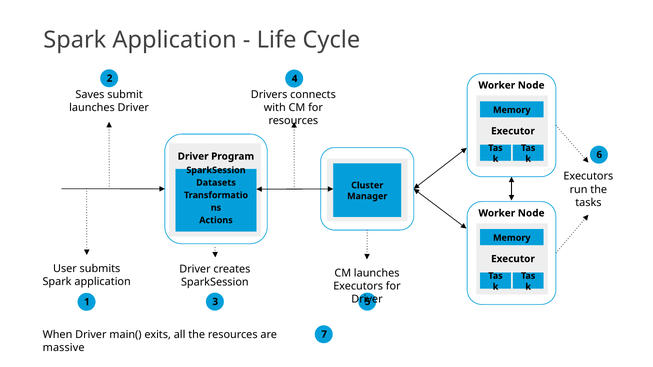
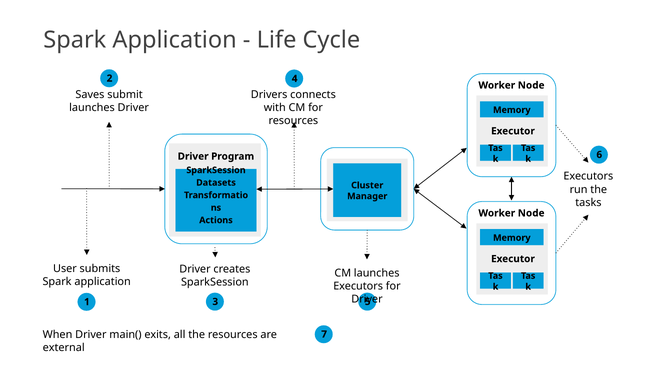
massive: massive -> external (64, 348)
